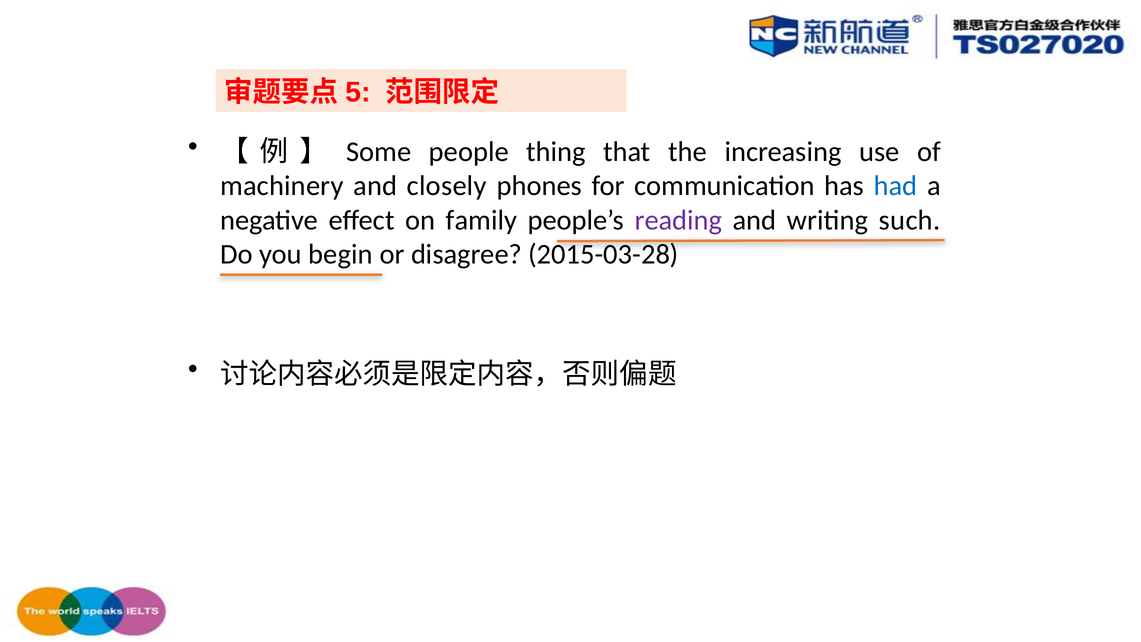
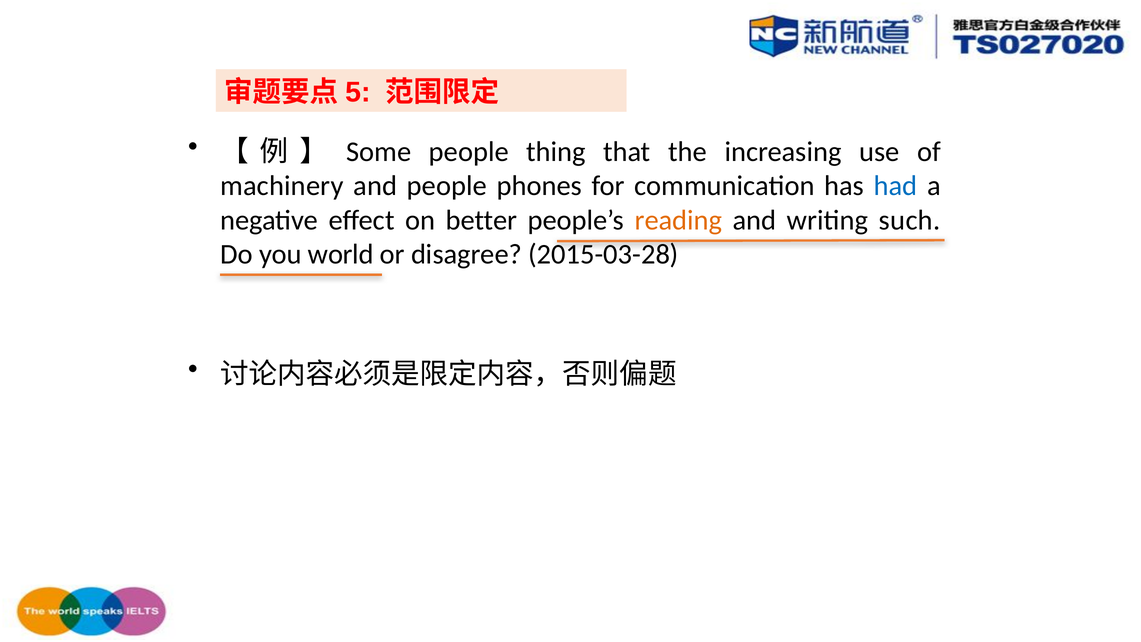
and closely: closely -> people (447, 186)
family: family -> better (482, 220)
reading colour: purple -> orange (678, 220)
begin: begin -> world (341, 254)
